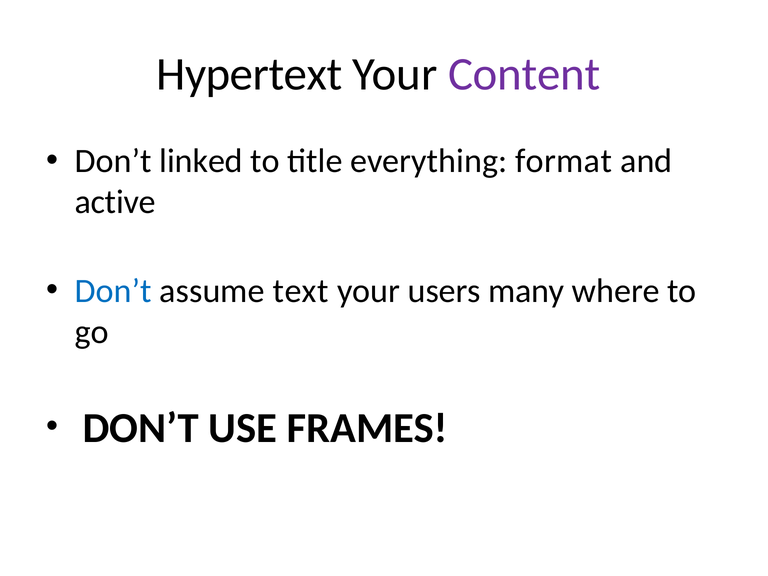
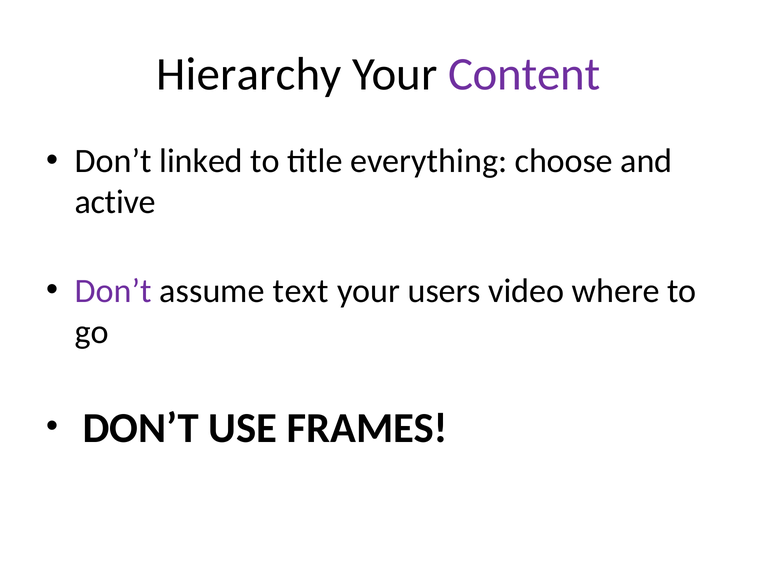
Hypertext: Hypertext -> Hierarchy (249, 74)
format: format -> choose (564, 161)
Don’t colour: blue -> purple (113, 291)
many: many -> video (526, 291)
